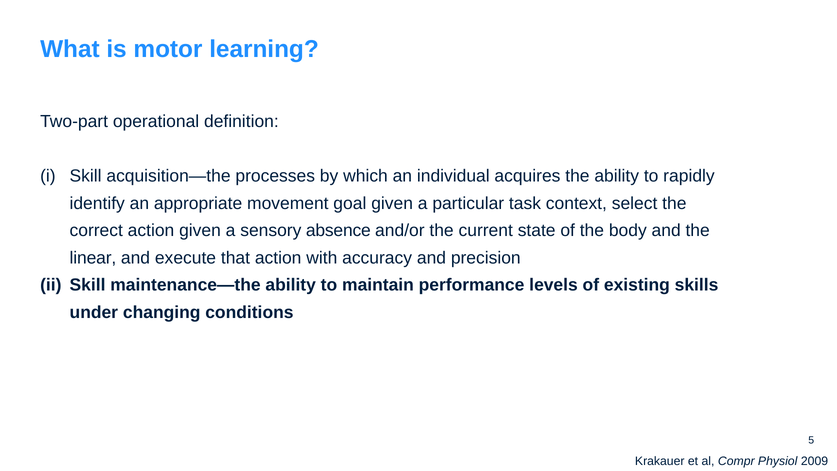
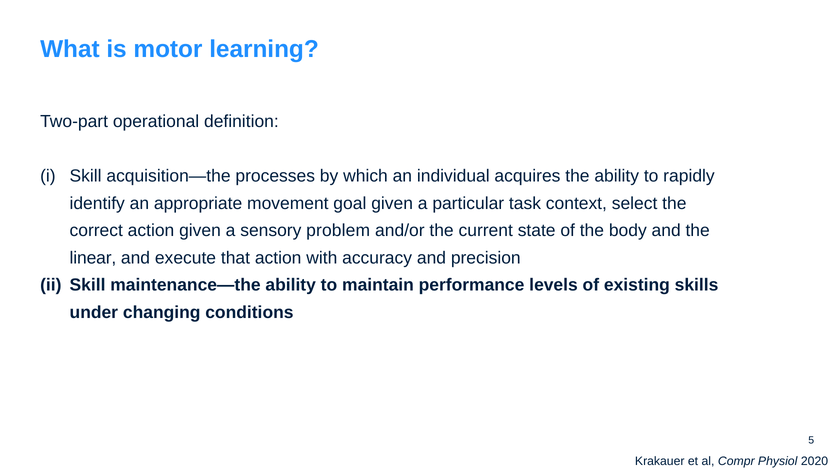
absence: absence -> problem (338, 231)
2009: 2009 -> 2020 (815, 461)
